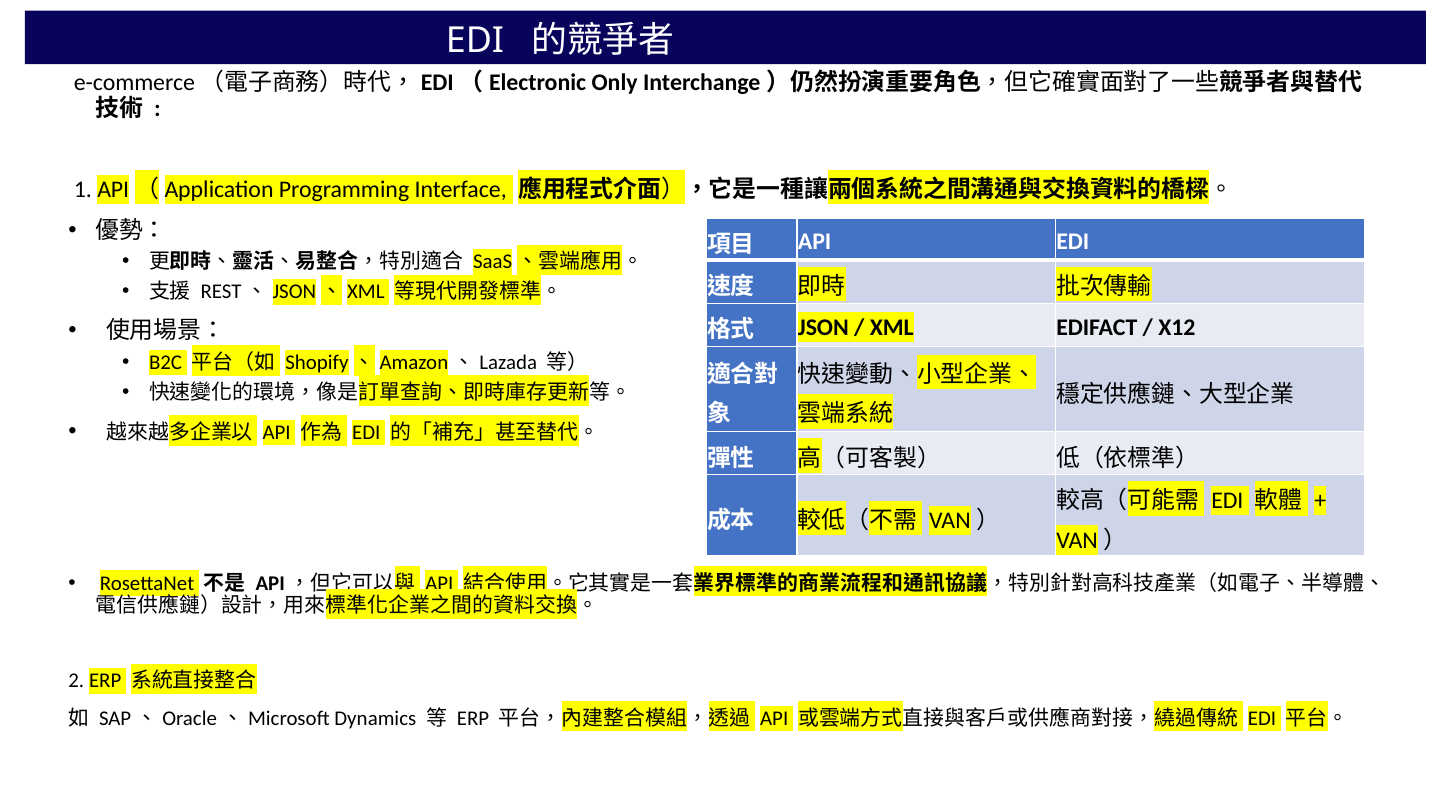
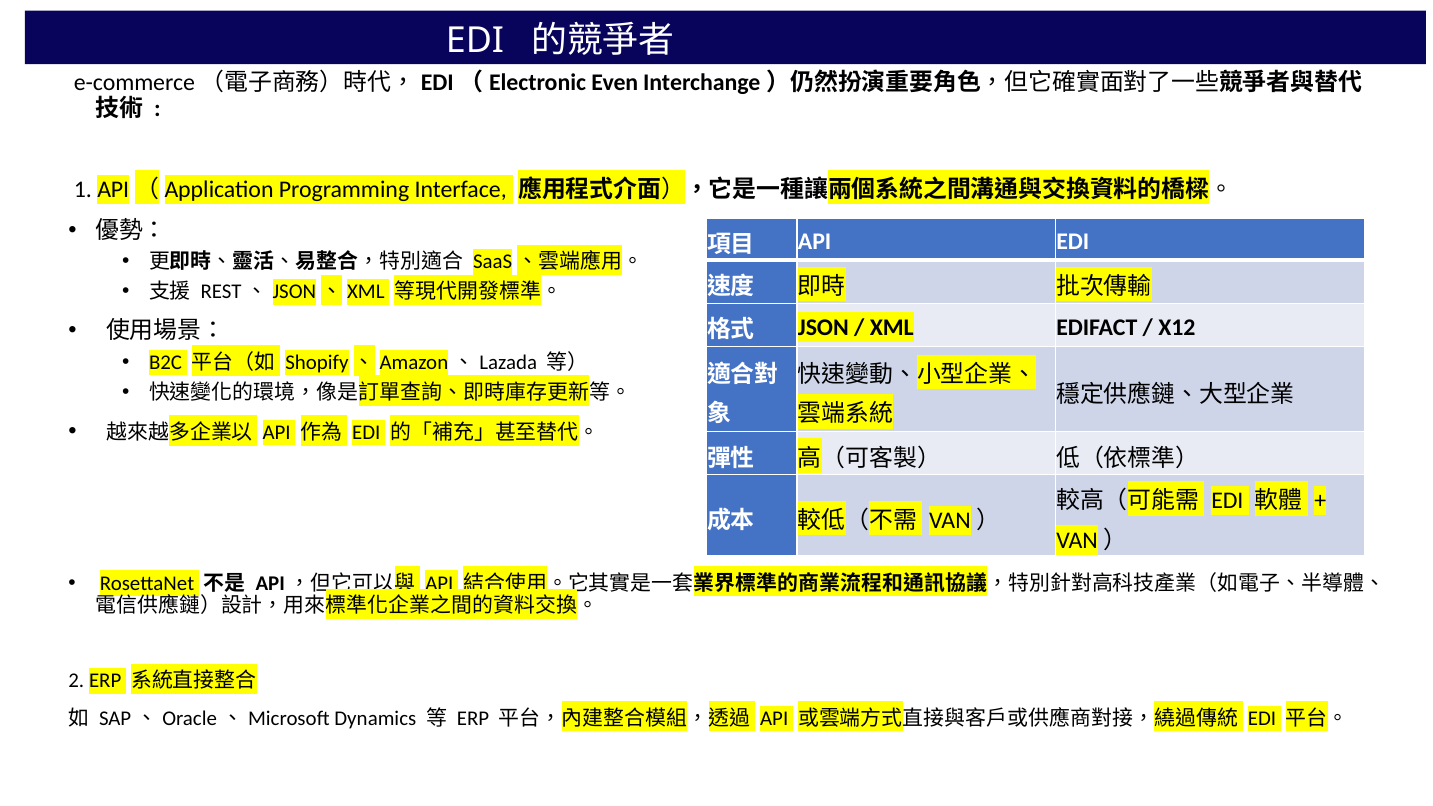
Only: Only -> Even (615, 82)
